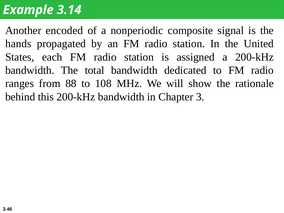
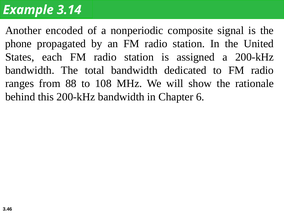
hands: hands -> phone (18, 44)
3: 3 -> 6 (200, 97)
